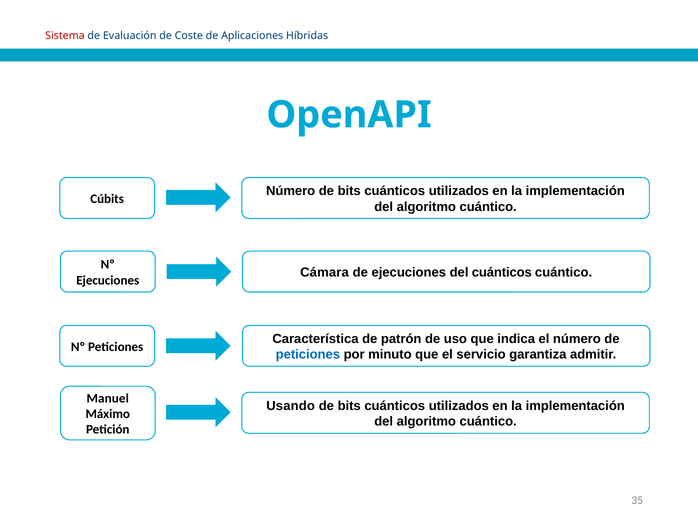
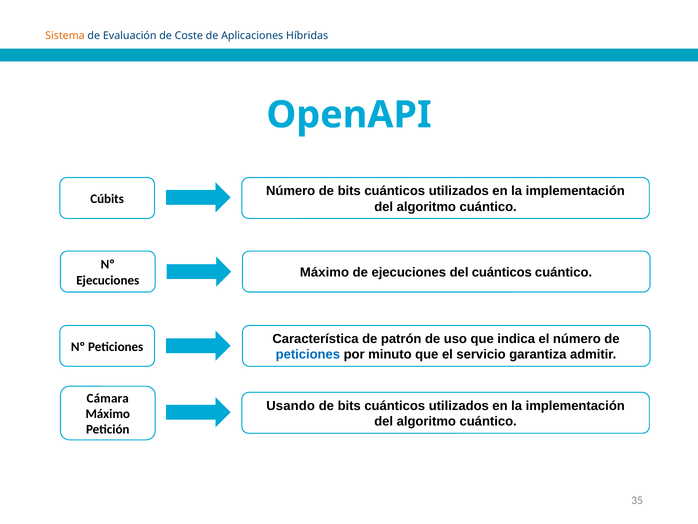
Sistema colour: red -> orange (65, 36)
Cámara: Cámara -> Máximo (325, 272)
Manuel: Manuel -> Cámara (108, 398)
